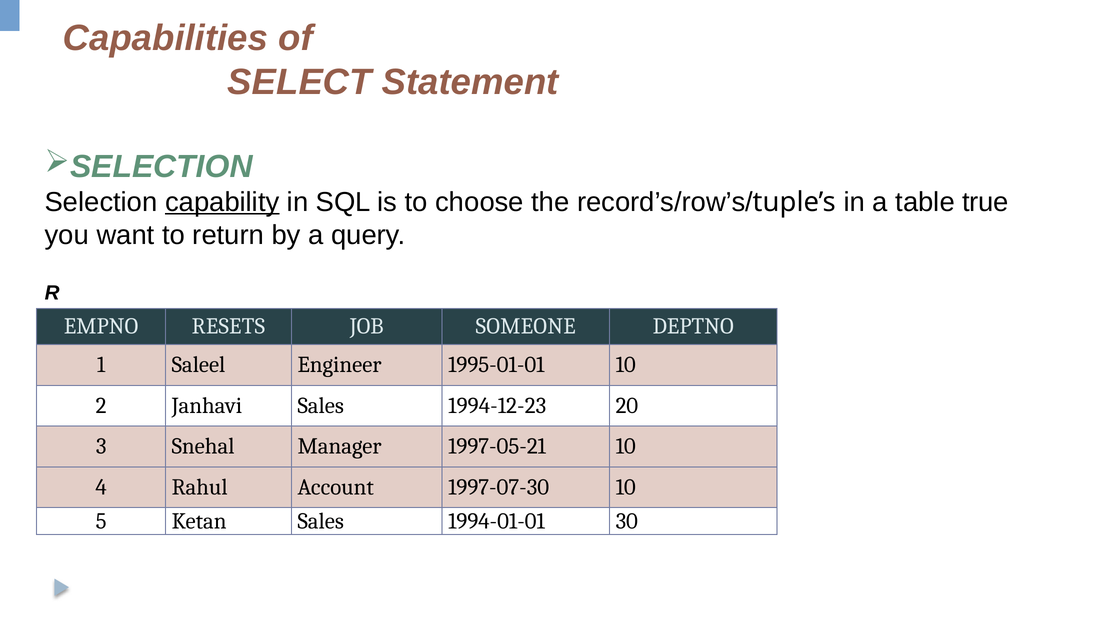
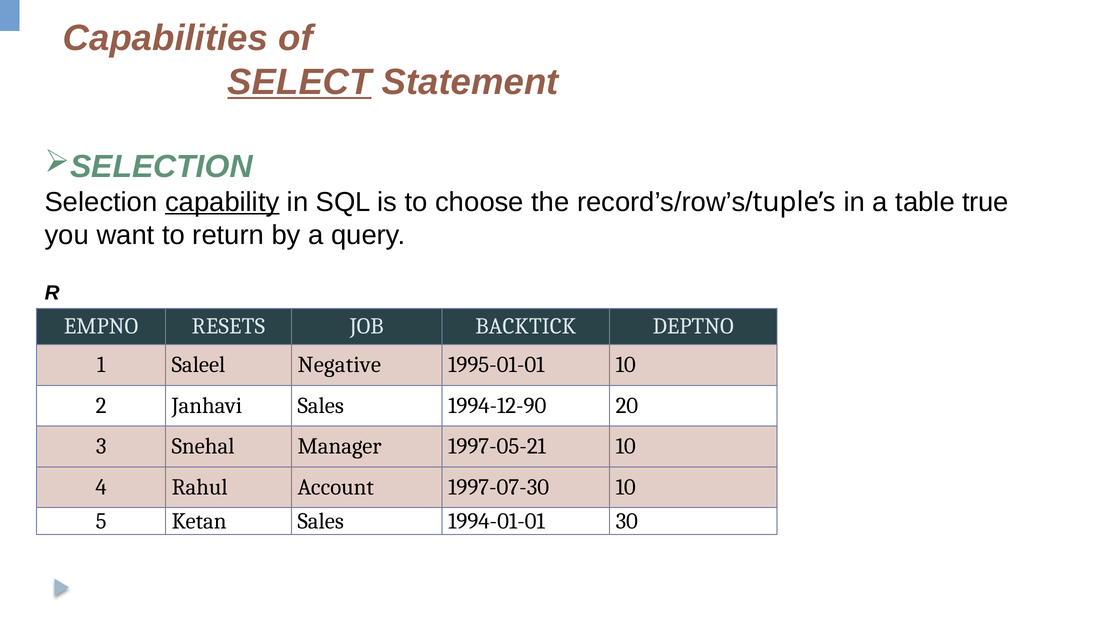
SELECT underline: none -> present (300, 82)
SOMEONE: SOMEONE -> BACKTICK (526, 326)
Engineer: Engineer -> Negative (339, 365)
1994-12-23: 1994-12-23 -> 1994-12-90 (497, 406)
